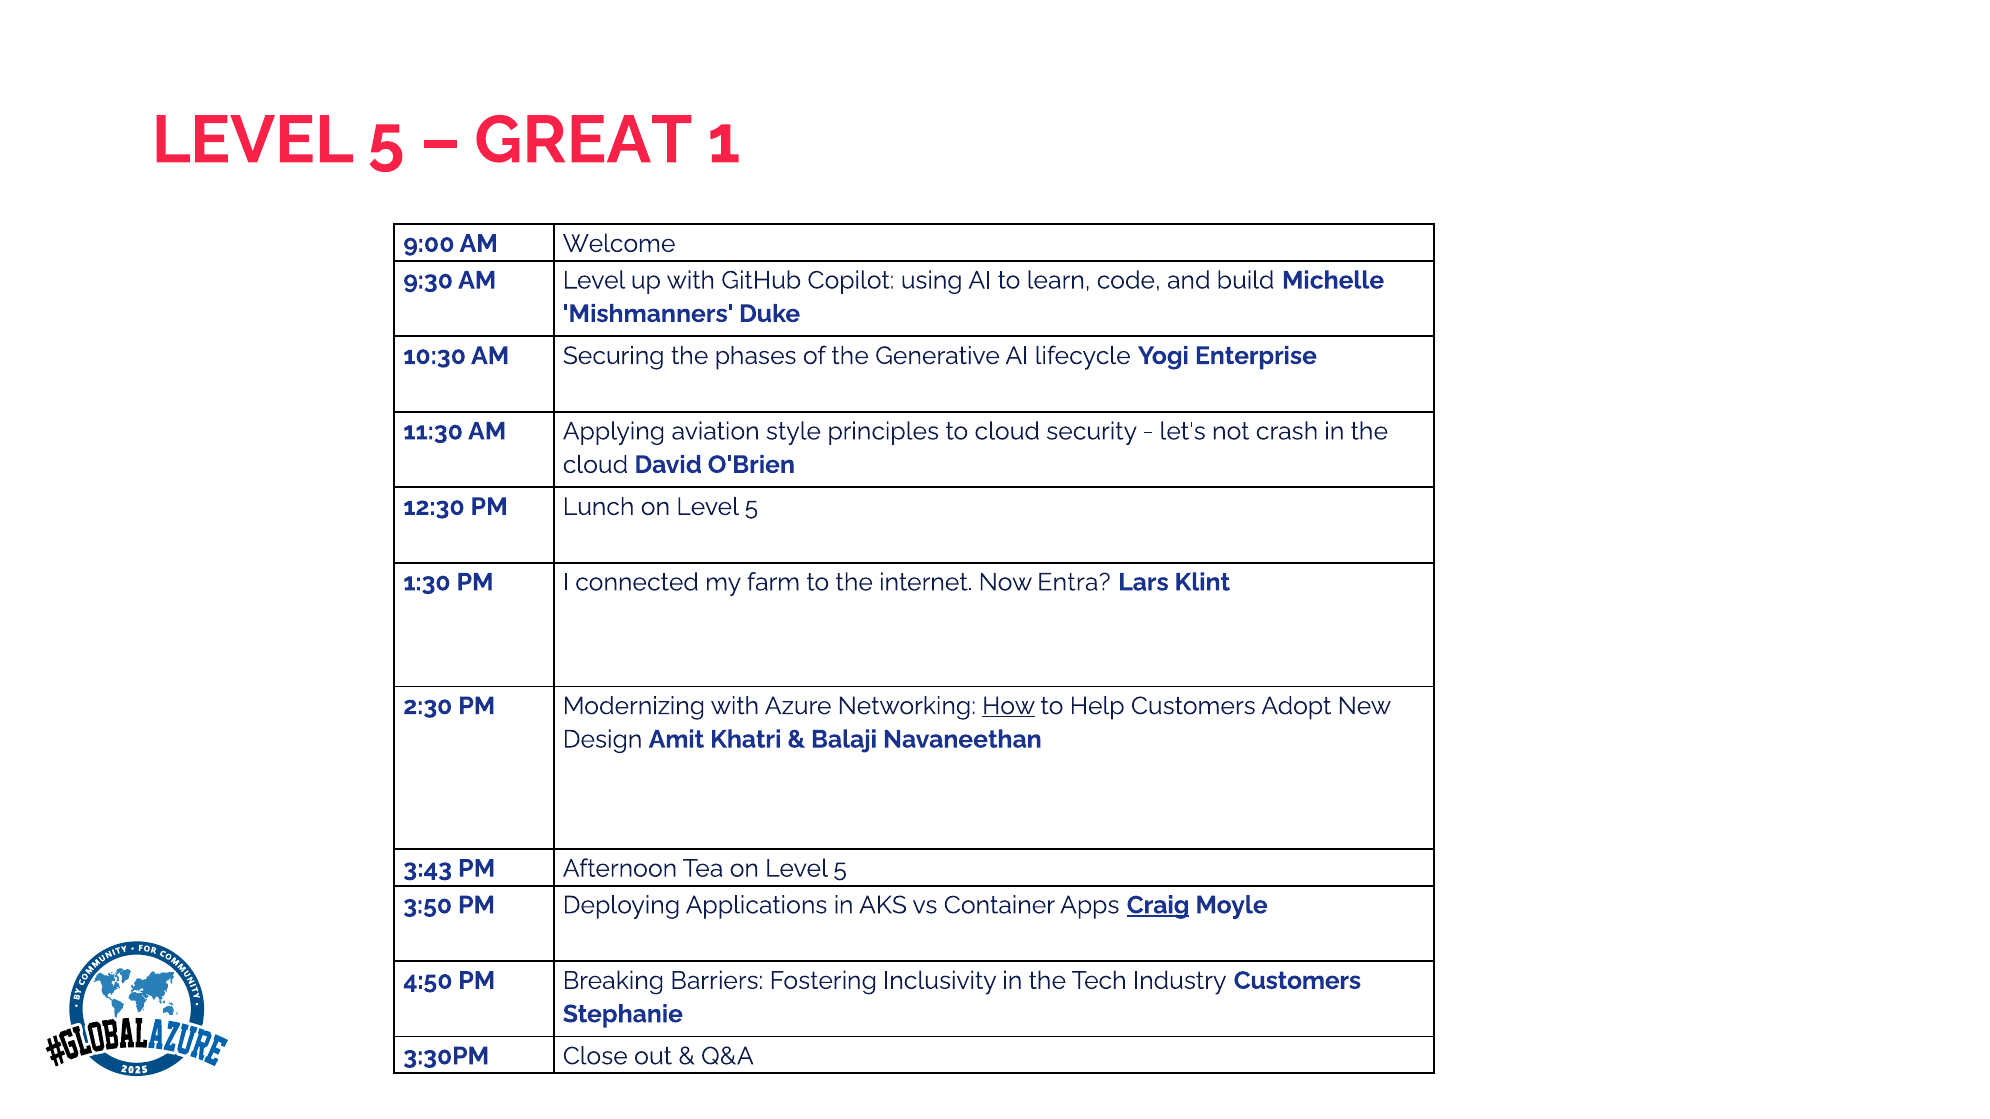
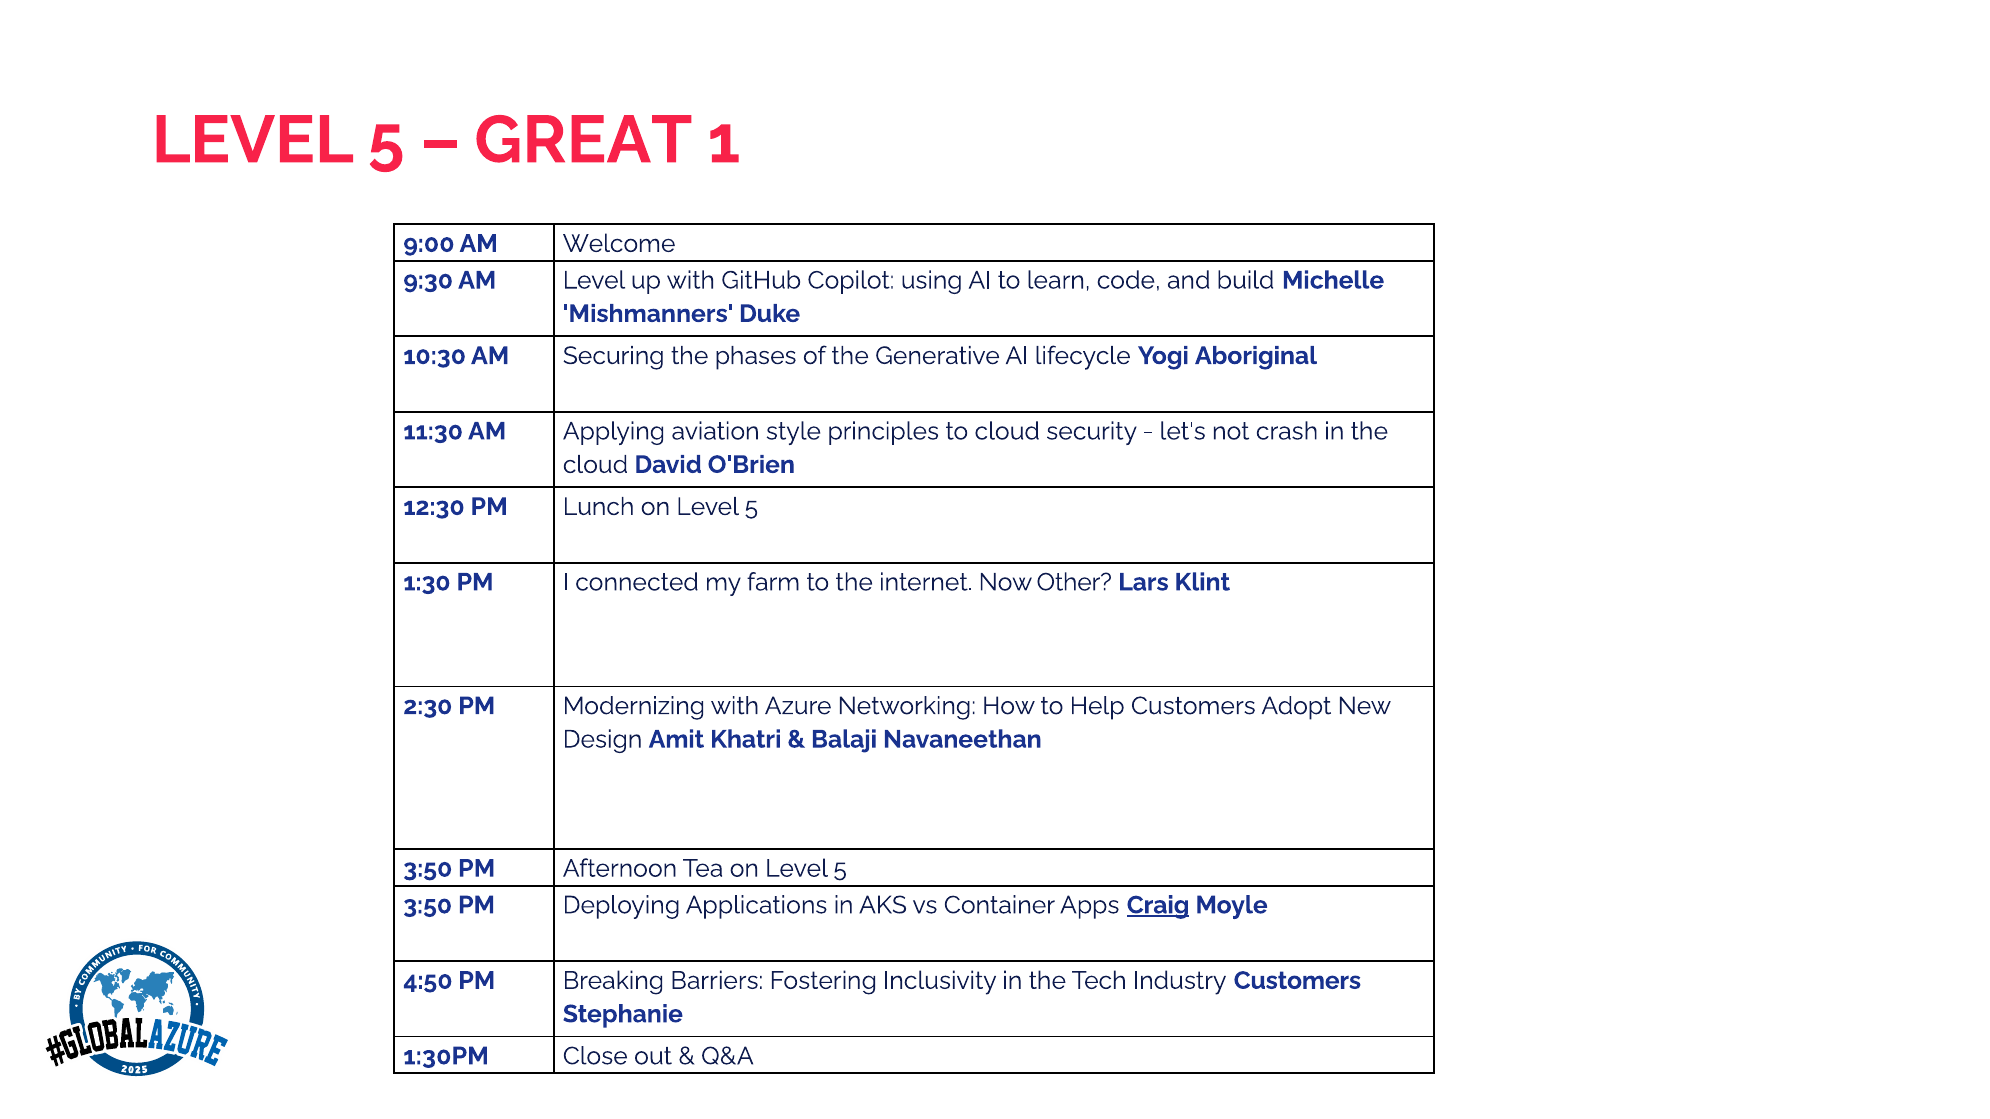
Enterprise: Enterprise -> Aboriginal (1256, 356)
Entra: Entra -> Other (1074, 582)
How underline: present -> none (1009, 706)
3:43: 3:43 -> 3:50 (428, 869)
3:30PM: 3:30PM -> 1:30PM (446, 1056)
